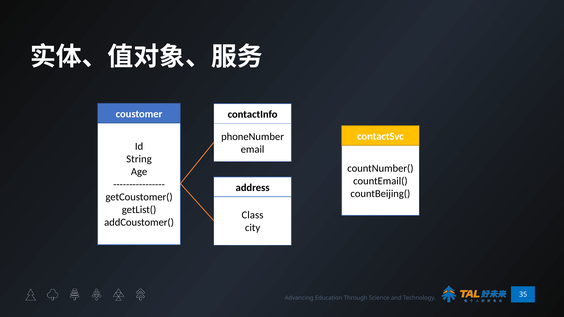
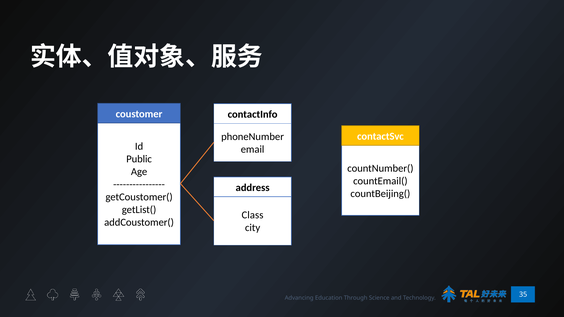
String: String -> Public (139, 159)
